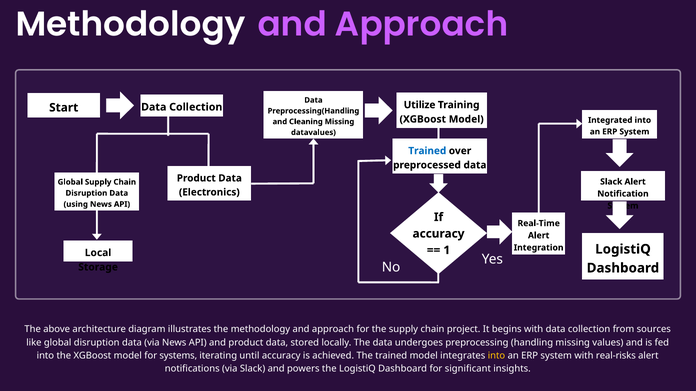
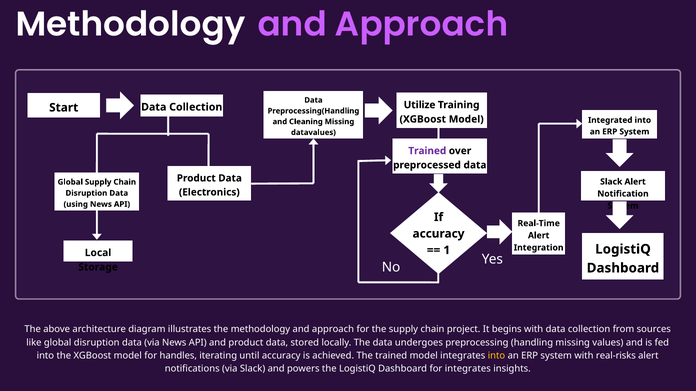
Trained colour: blue -> purple (427, 151)
systems: systems -> handles (178, 356)
for significant: significant -> integrates (468, 369)
